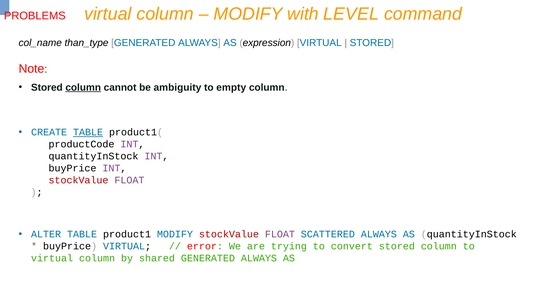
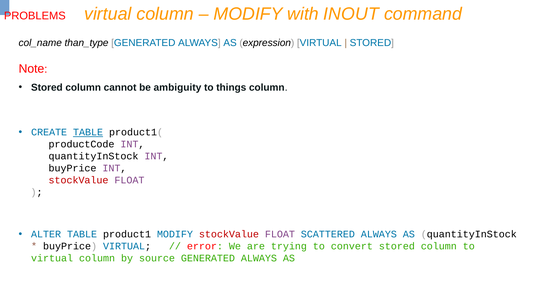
LEVEL: LEVEL -> INOUT (351, 14)
column underline: present -> none (83, 87)
empty: empty -> things (231, 87)
shared: shared -> source (157, 258)
